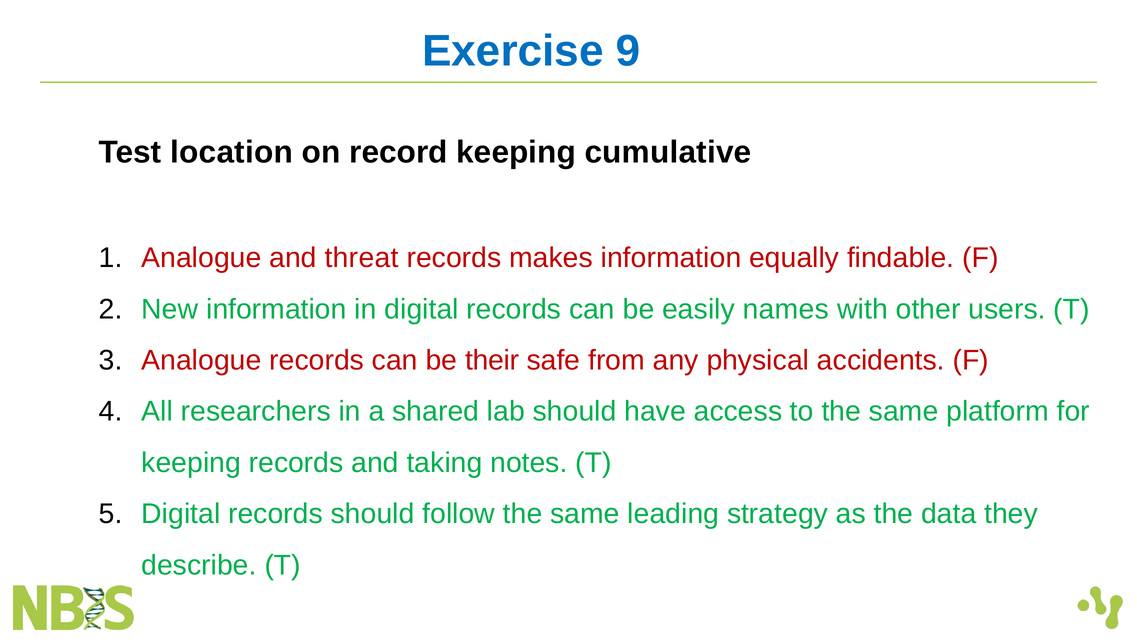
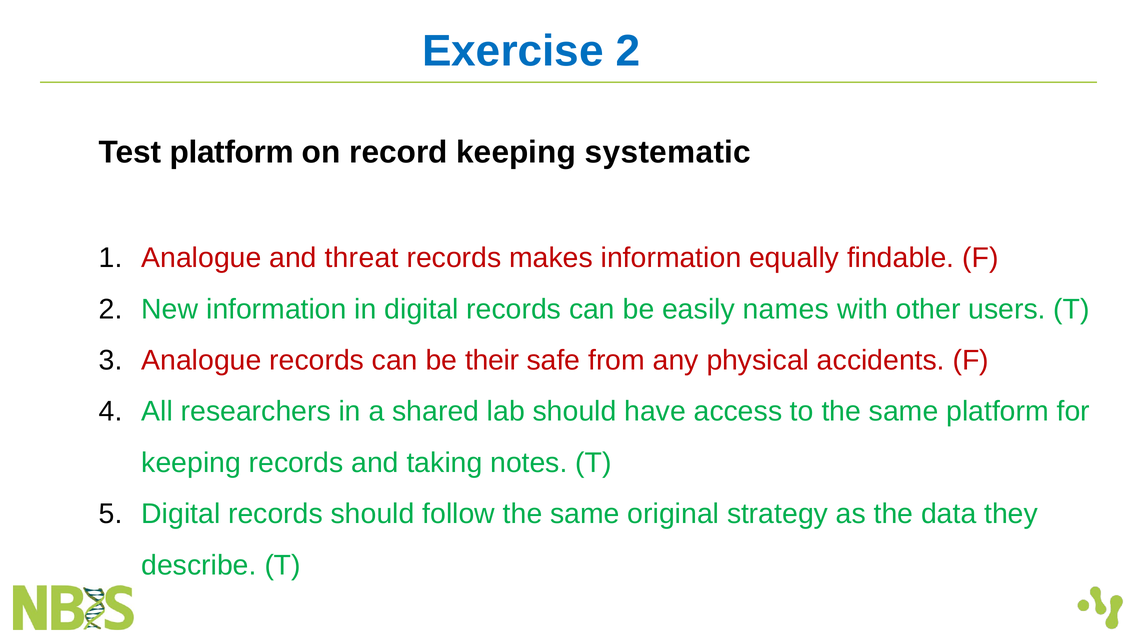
Exercise 9: 9 -> 2 (628, 51)
Test location: location -> platform (232, 152)
cumulative: cumulative -> systematic (668, 152)
leading: leading -> original (673, 514)
